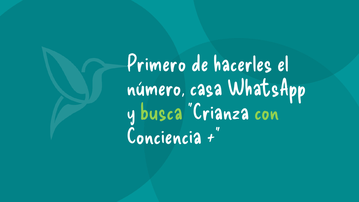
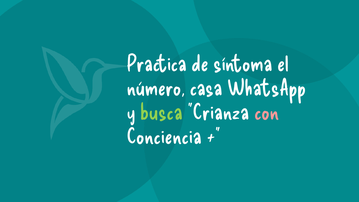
Primero: Primero -> Practica (157, 64)
hacerles: hacerles -> síntoma (243, 64)
con colour: light green -> pink (267, 112)
